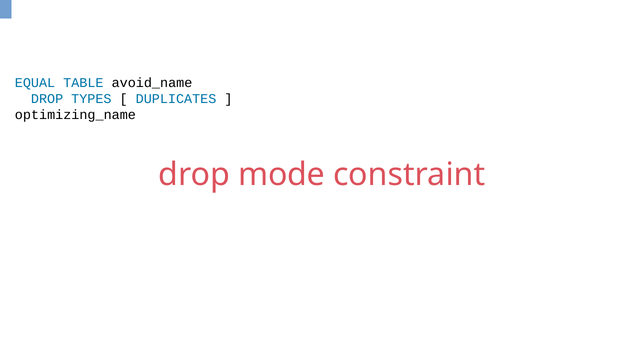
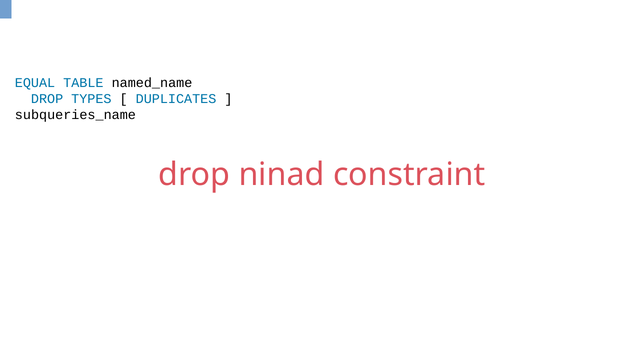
avoid_name: avoid_name -> named_name (152, 83)
optimizing_name: optimizing_name -> subqueries_name (75, 115)
mode: mode -> ninad (282, 175)
